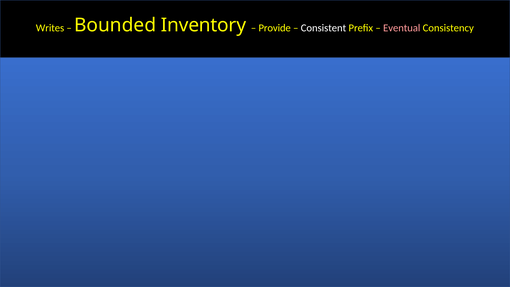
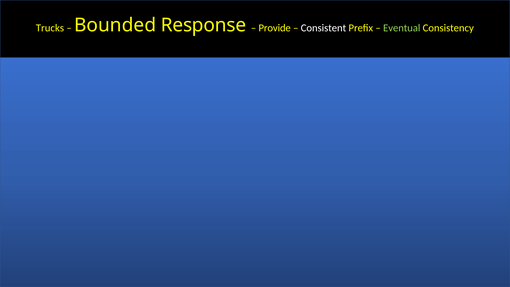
Writes: Writes -> Trucks (50, 28)
Inventory: Inventory -> Response (204, 25)
Eventual colour: pink -> light green (402, 28)
